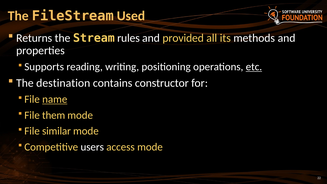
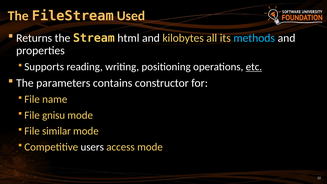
rules: rules -> html (128, 38)
provided: provided -> kilobytes (183, 38)
methods colour: white -> light blue (254, 38)
destination: destination -> parameters (63, 83)
name underline: present -> none (55, 99)
them: them -> gnisu (54, 115)
